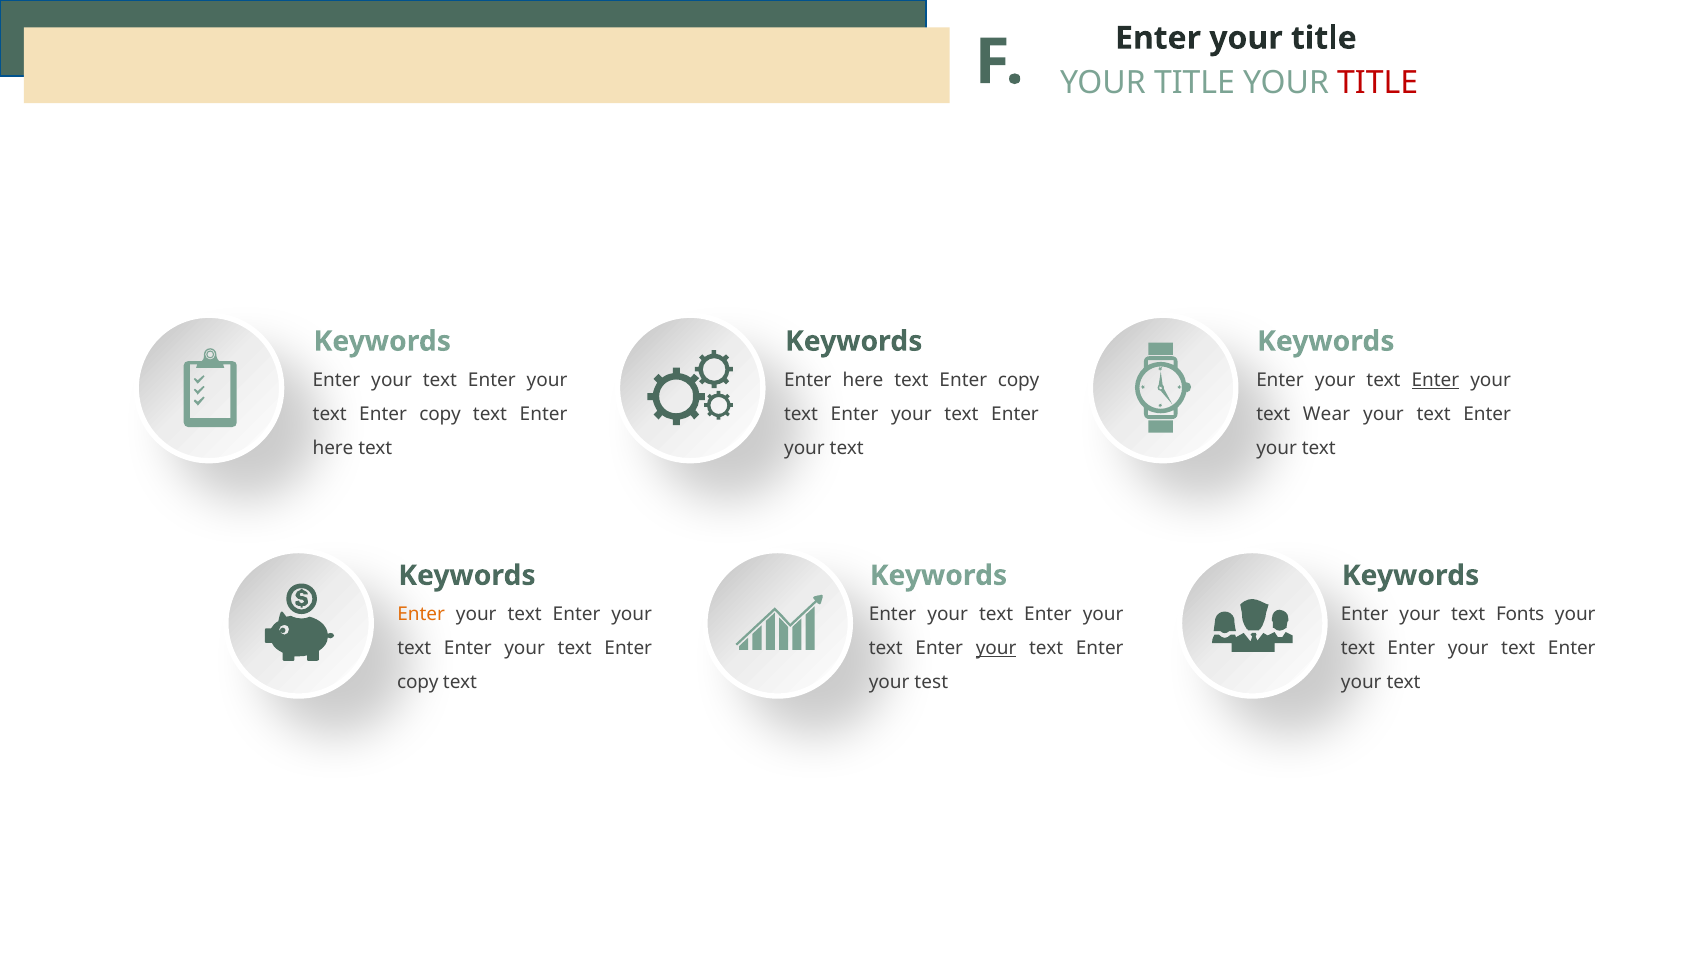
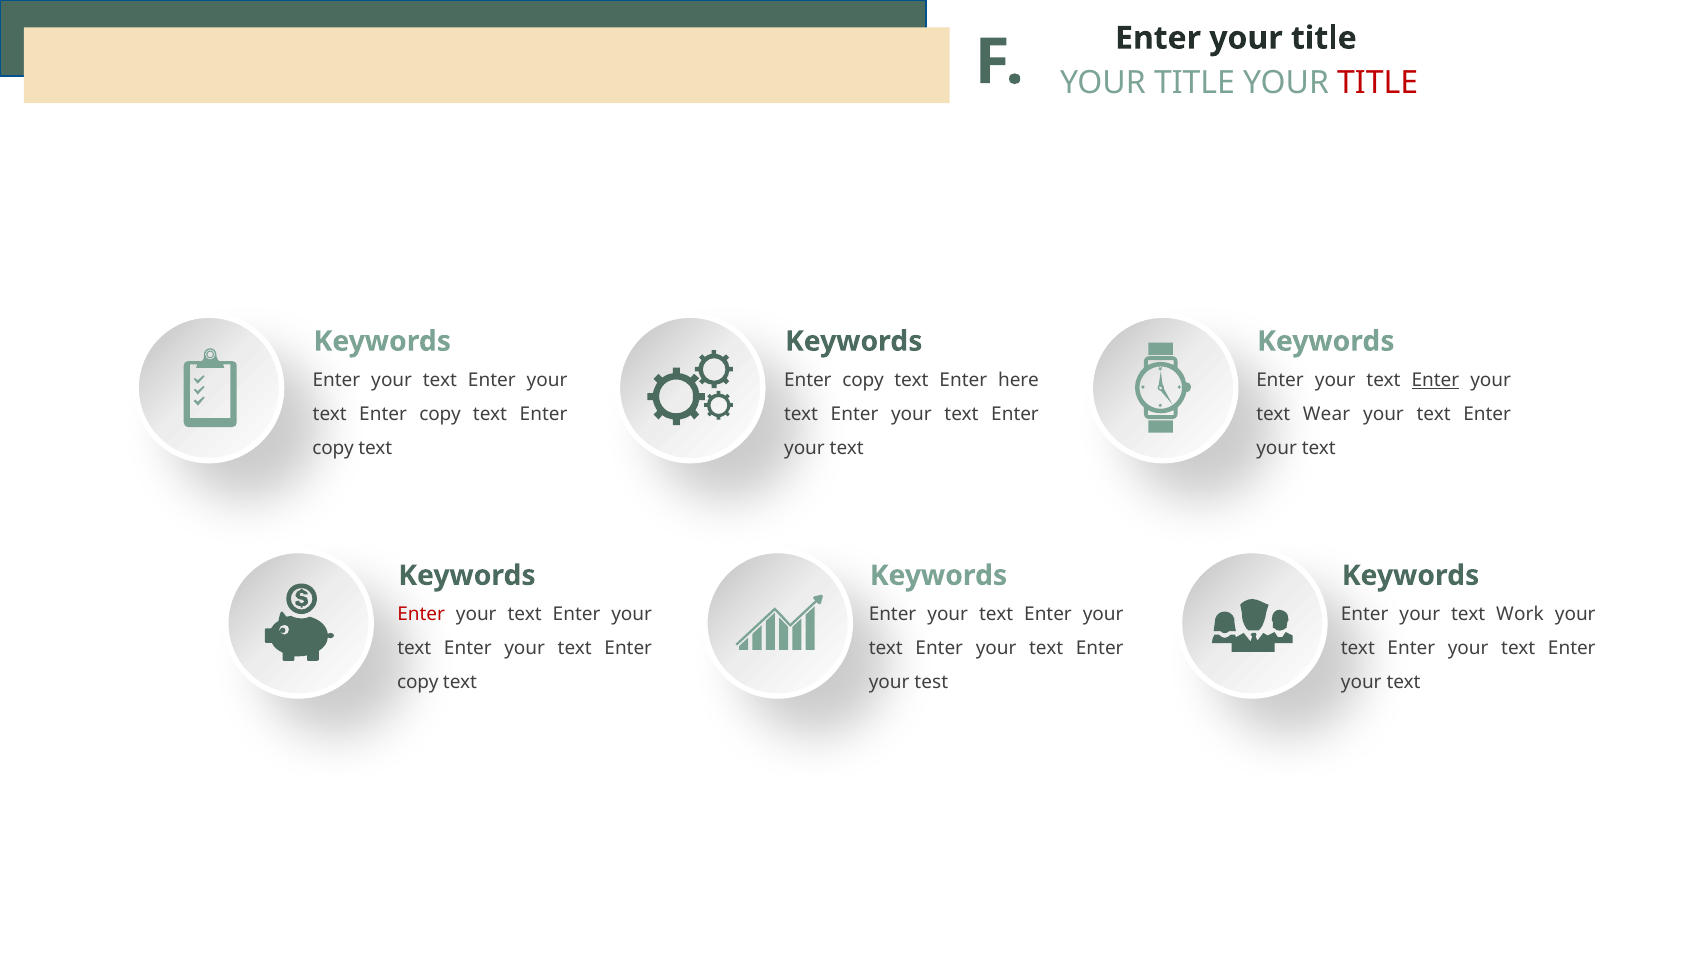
here: here -> copy (863, 380)
copy: copy -> here (1019, 380)
here: here -> copy (333, 448)
Enter colour: orange -> red (421, 614)
Fonts: Fonts -> Work (1520, 614)
your underline: present -> none (996, 648)
